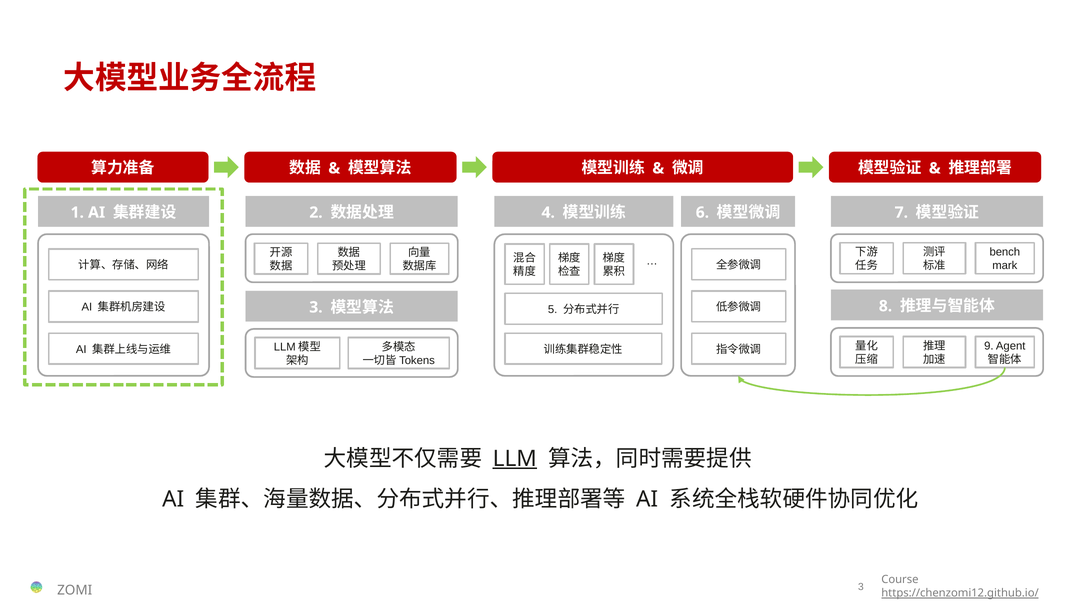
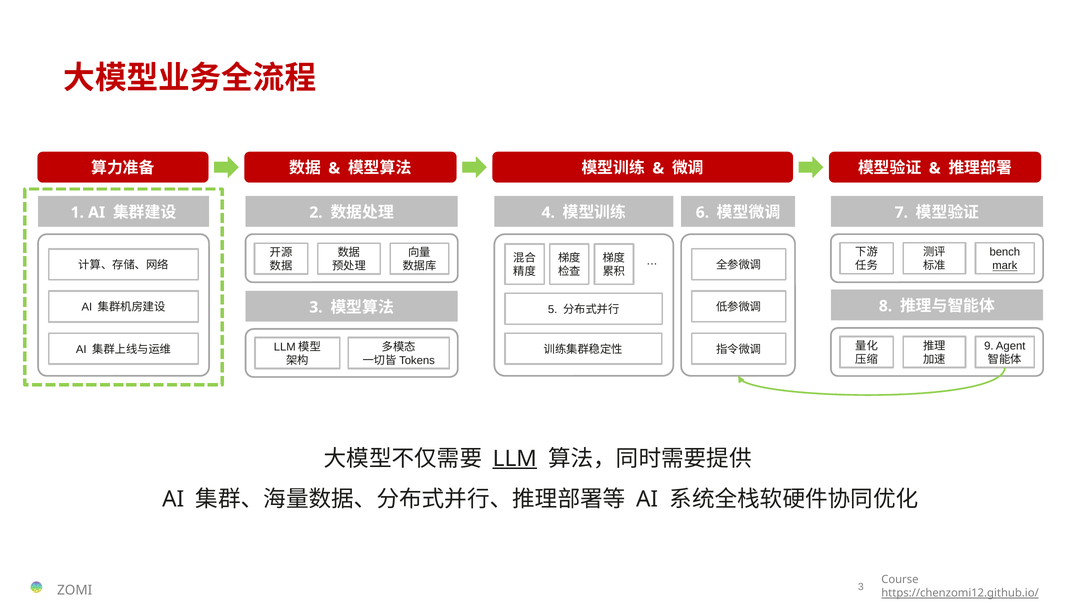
mark underline: none -> present (1005, 266)
